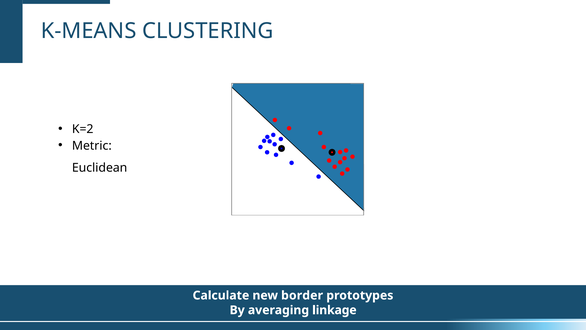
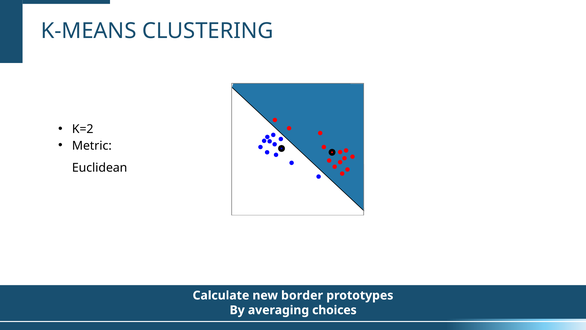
linkage: linkage -> choices (334, 310)
